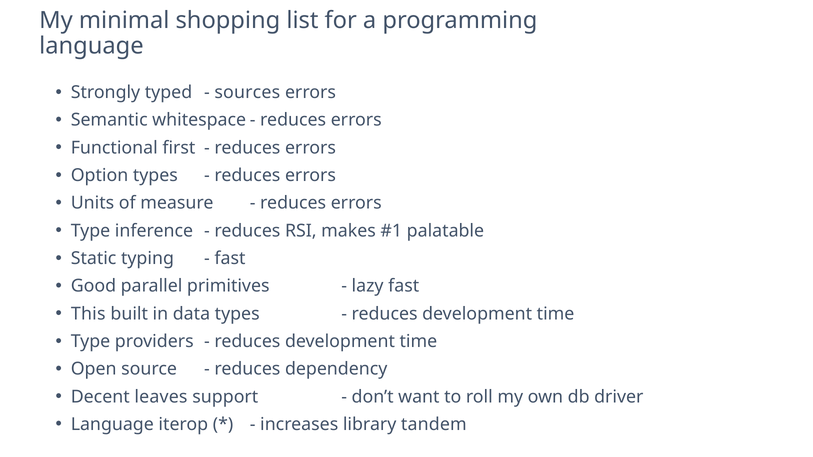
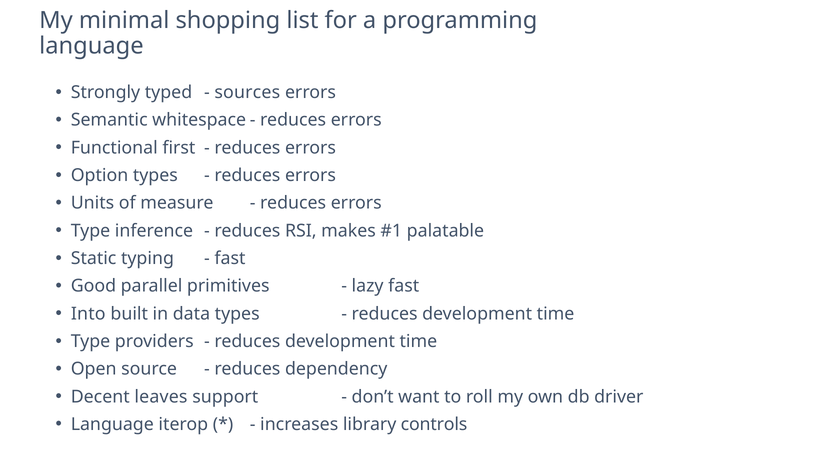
This: This -> Into (88, 314)
tandem: tandem -> controls (434, 425)
